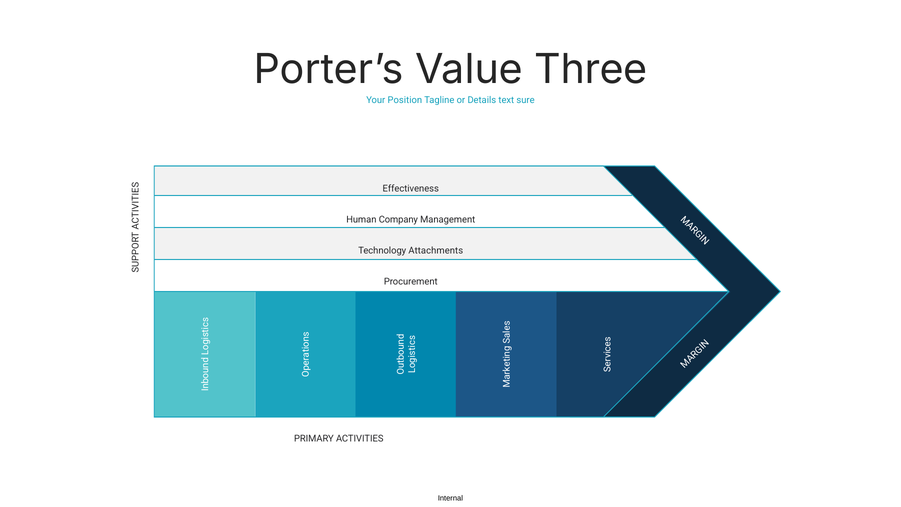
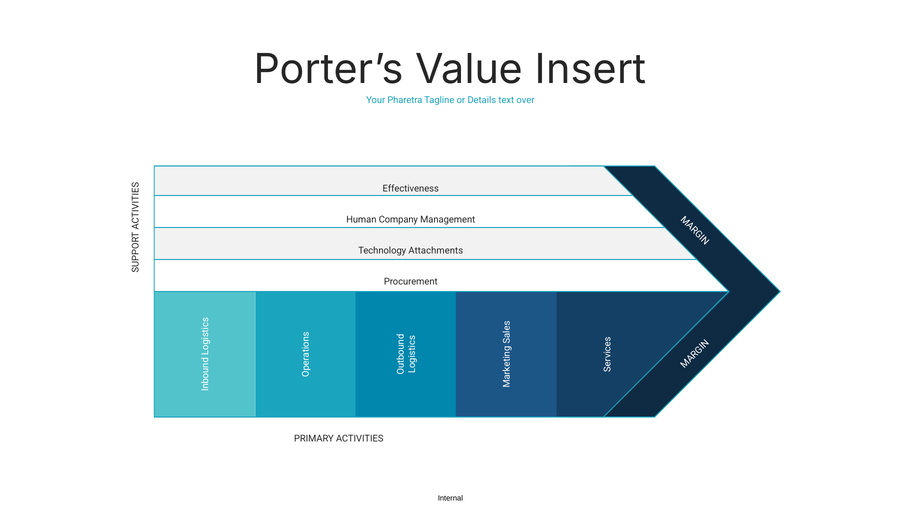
Three: Three -> Insert (591, 70)
Position: Position -> Pharetra (405, 100)
sure: sure -> over (525, 100)
